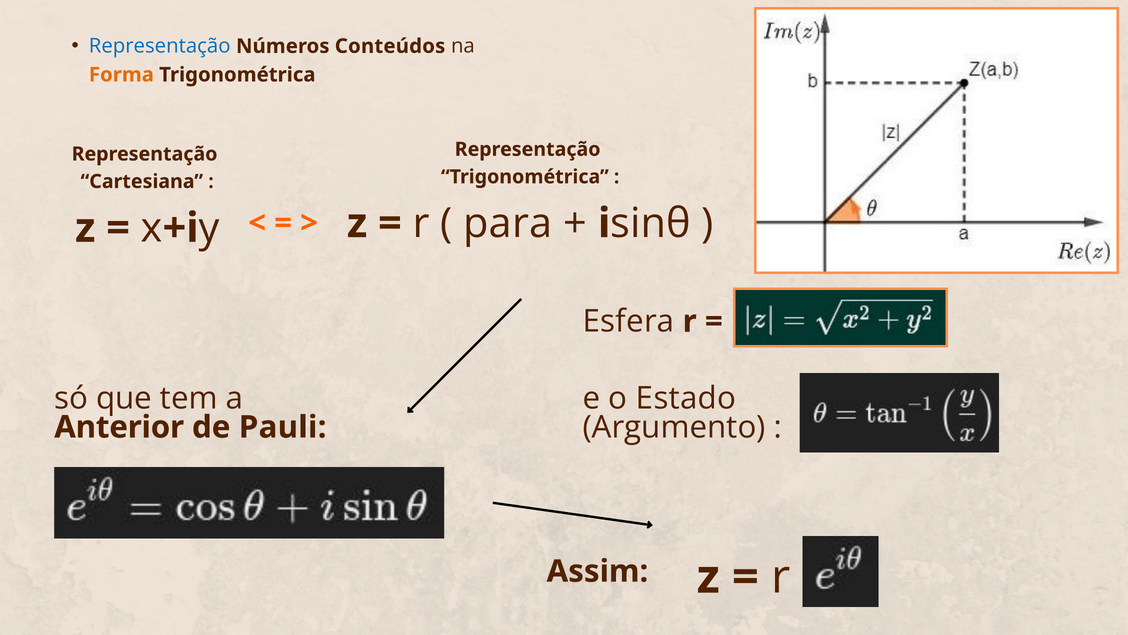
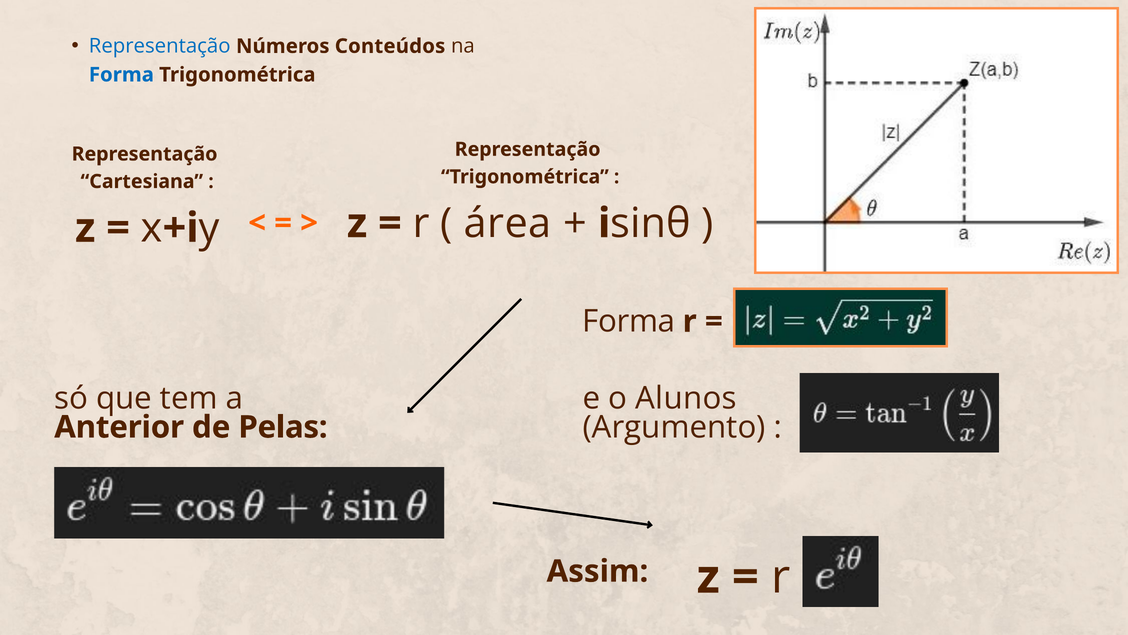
Forma colour: orange -> blue (121, 75)
para: para -> área (508, 223)
Esfera: Esfera -> Forma (629, 321)
Estado: Estado -> Alunos (686, 398)
Pauli: Pauli -> Pelas (283, 427)
